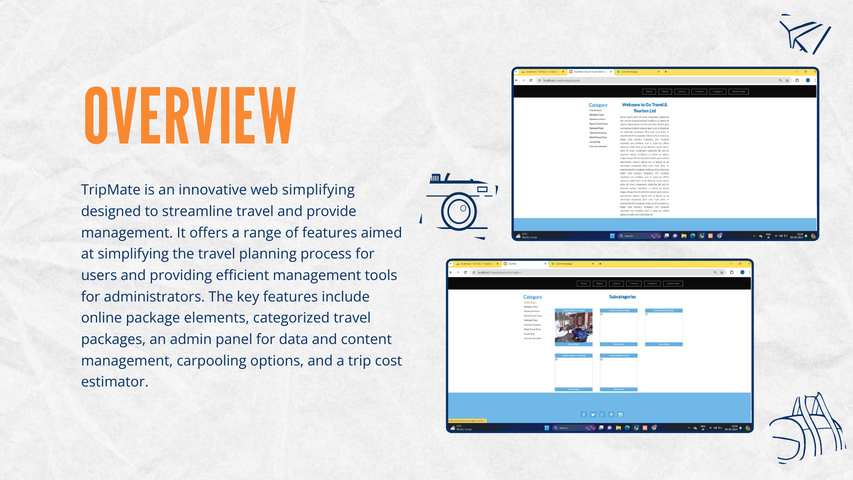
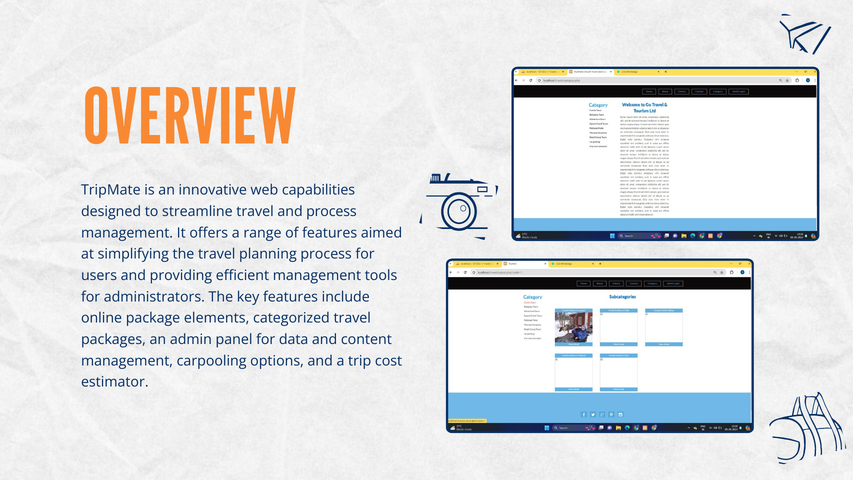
web simplifying: simplifying -> capabilities (319, 190)
and provide: provide -> process (331, 211)
